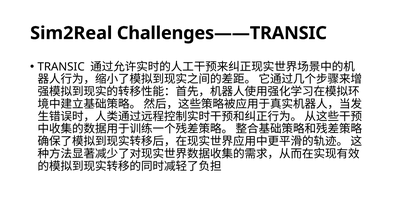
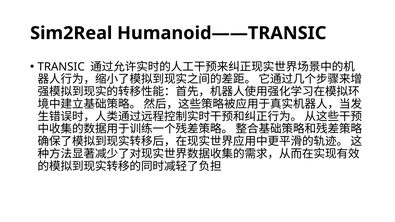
Challenges——TRANSIC: Challenges——TRANSIC -> Humanoid——TRANSIC (222, 33)
